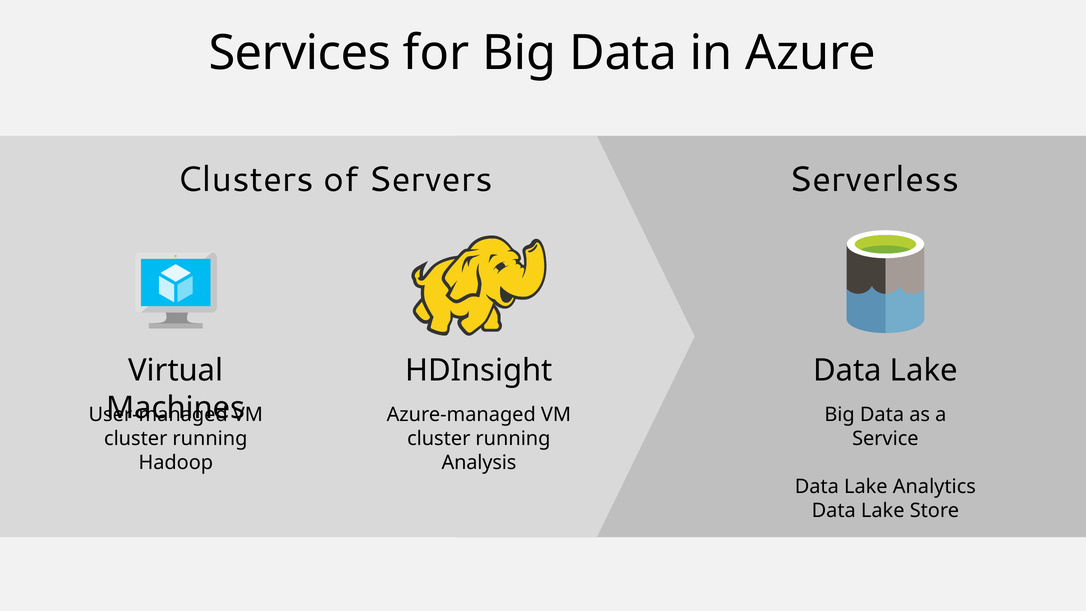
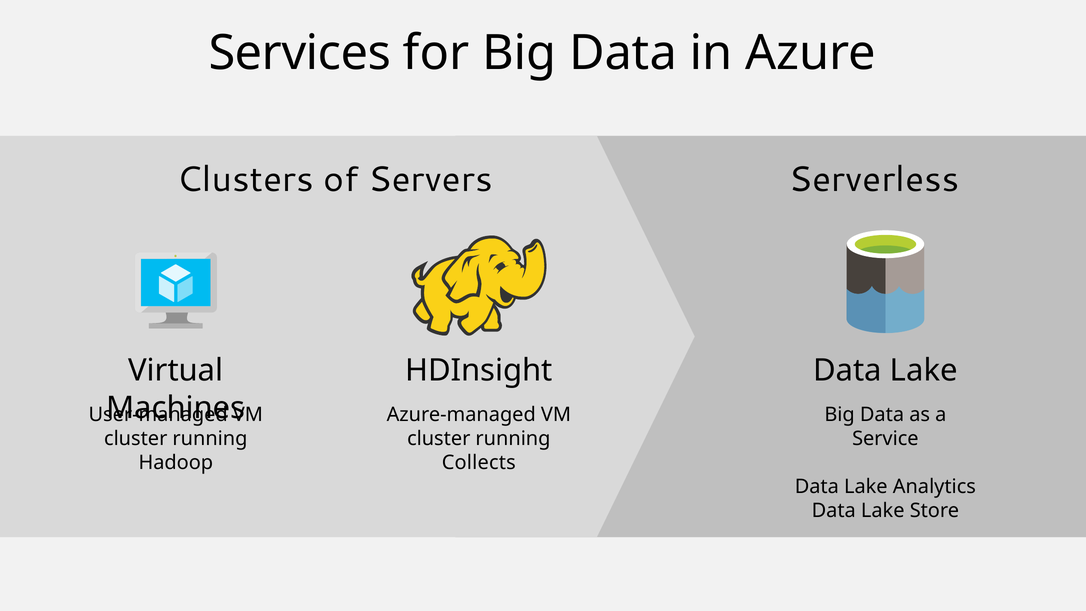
Analysis: Analysis -> Collects (479, 463)
